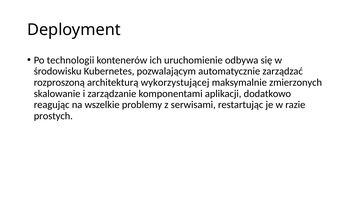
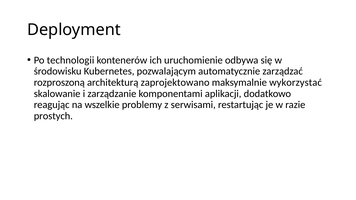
wykorzystującej: wykorzystującej -> zaprojektowano (175, 83)
zmierzonych: zmierzonych -> wykorzystać (296, 83)
